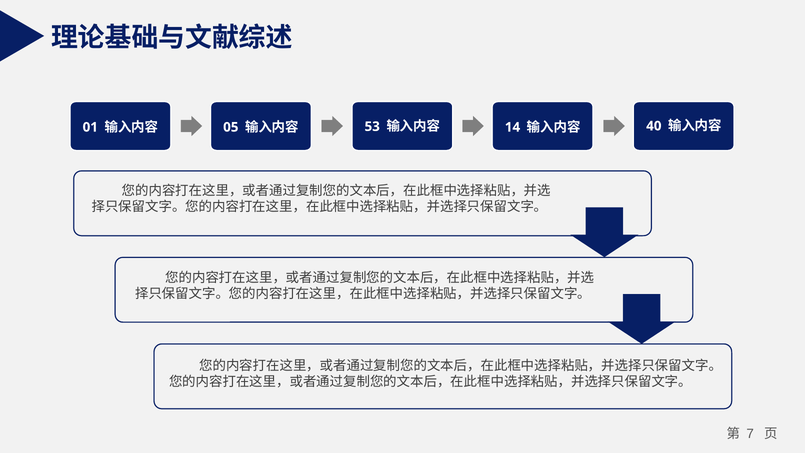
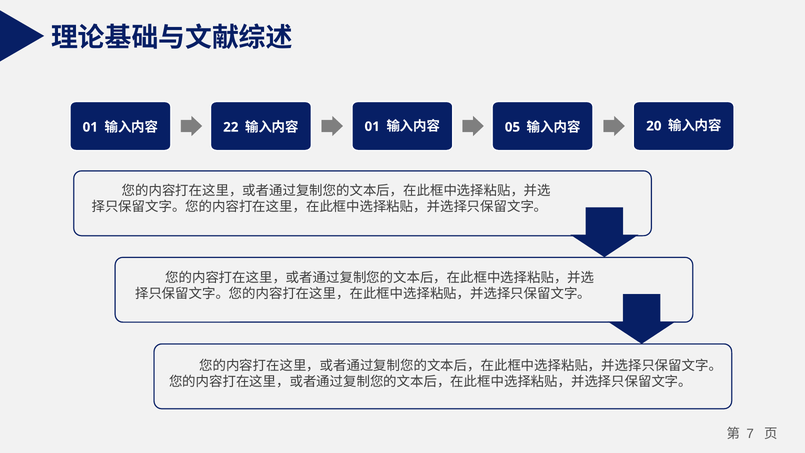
05: 05 -> 22 (231, 127)
53: 53 -> 01 (372, 126)
14: 14 -> 05 (512, 127)
40: 40 -> 20 (654, 126)
